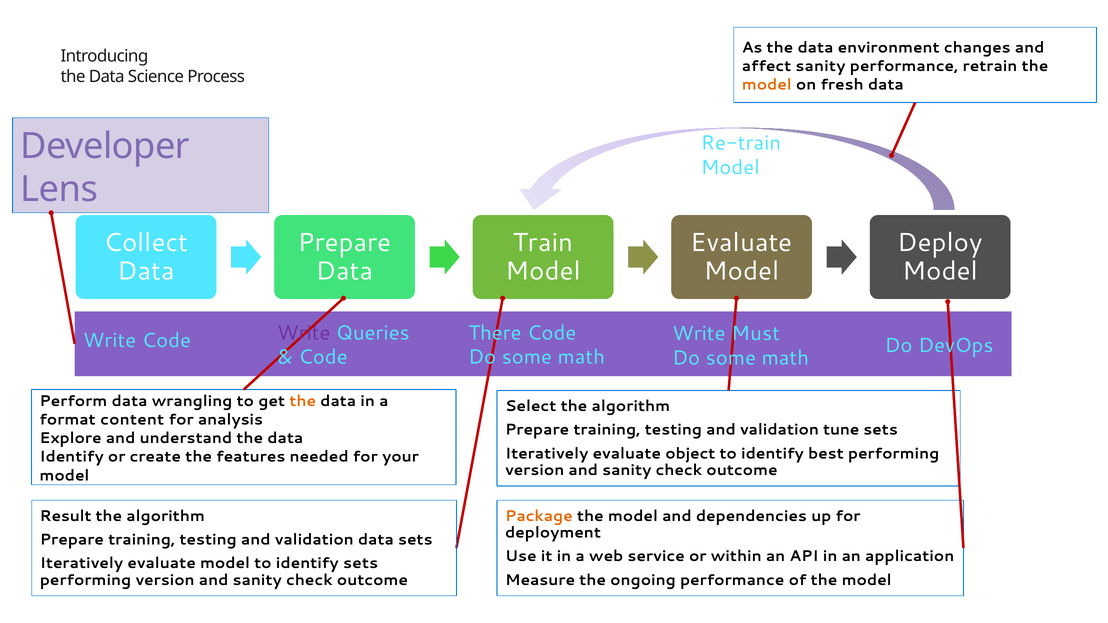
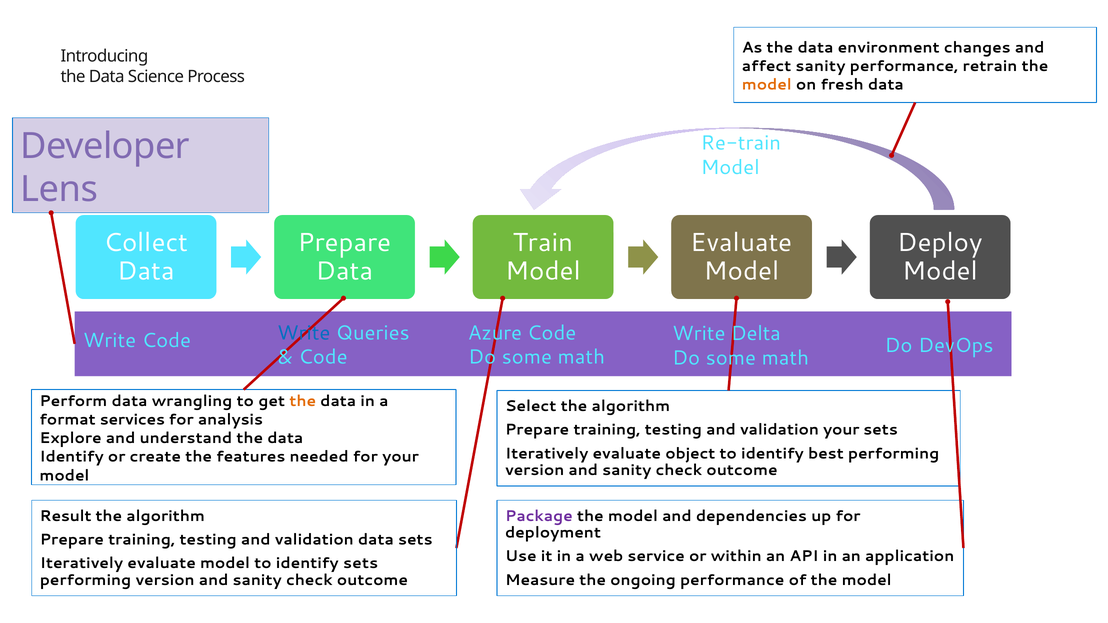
There: There -> Azure (495, 333)
Must: Must -> Delta (756, 334)
Write colour: purple -> blue (304, 333)
content: content -> services (132, 420)
validation tune: tune -> your (841, 430)
Package colour: orange -> purple (539, 516)
